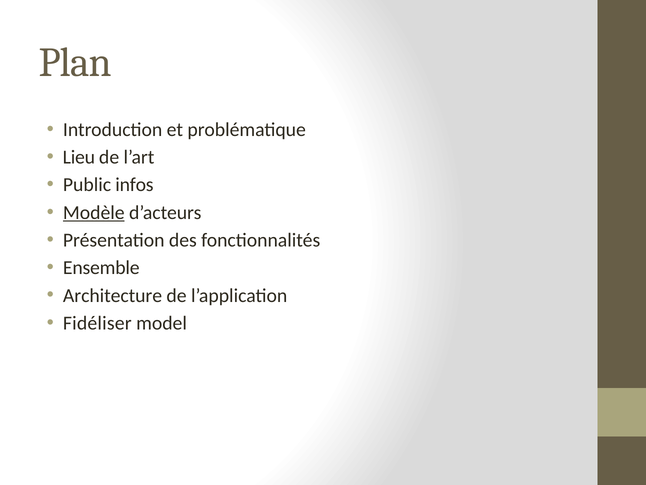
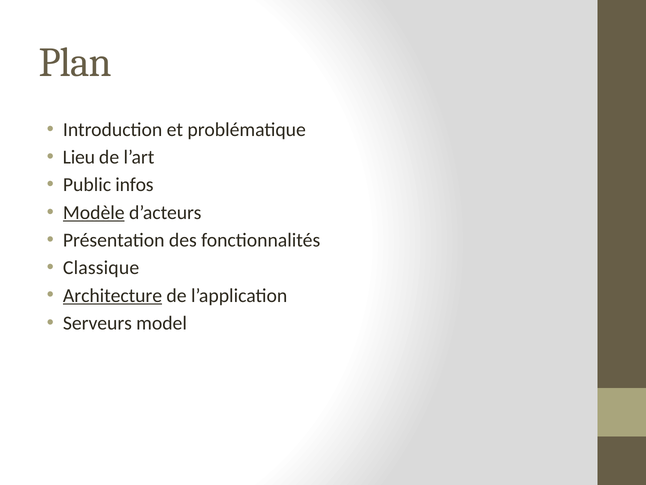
Ensemble: Ensemble -> Classique (101, 268)
Architecture underline: none -> present (113, 295)
Fidéliser: Fidéliser -> Serveurs (97, 323)
